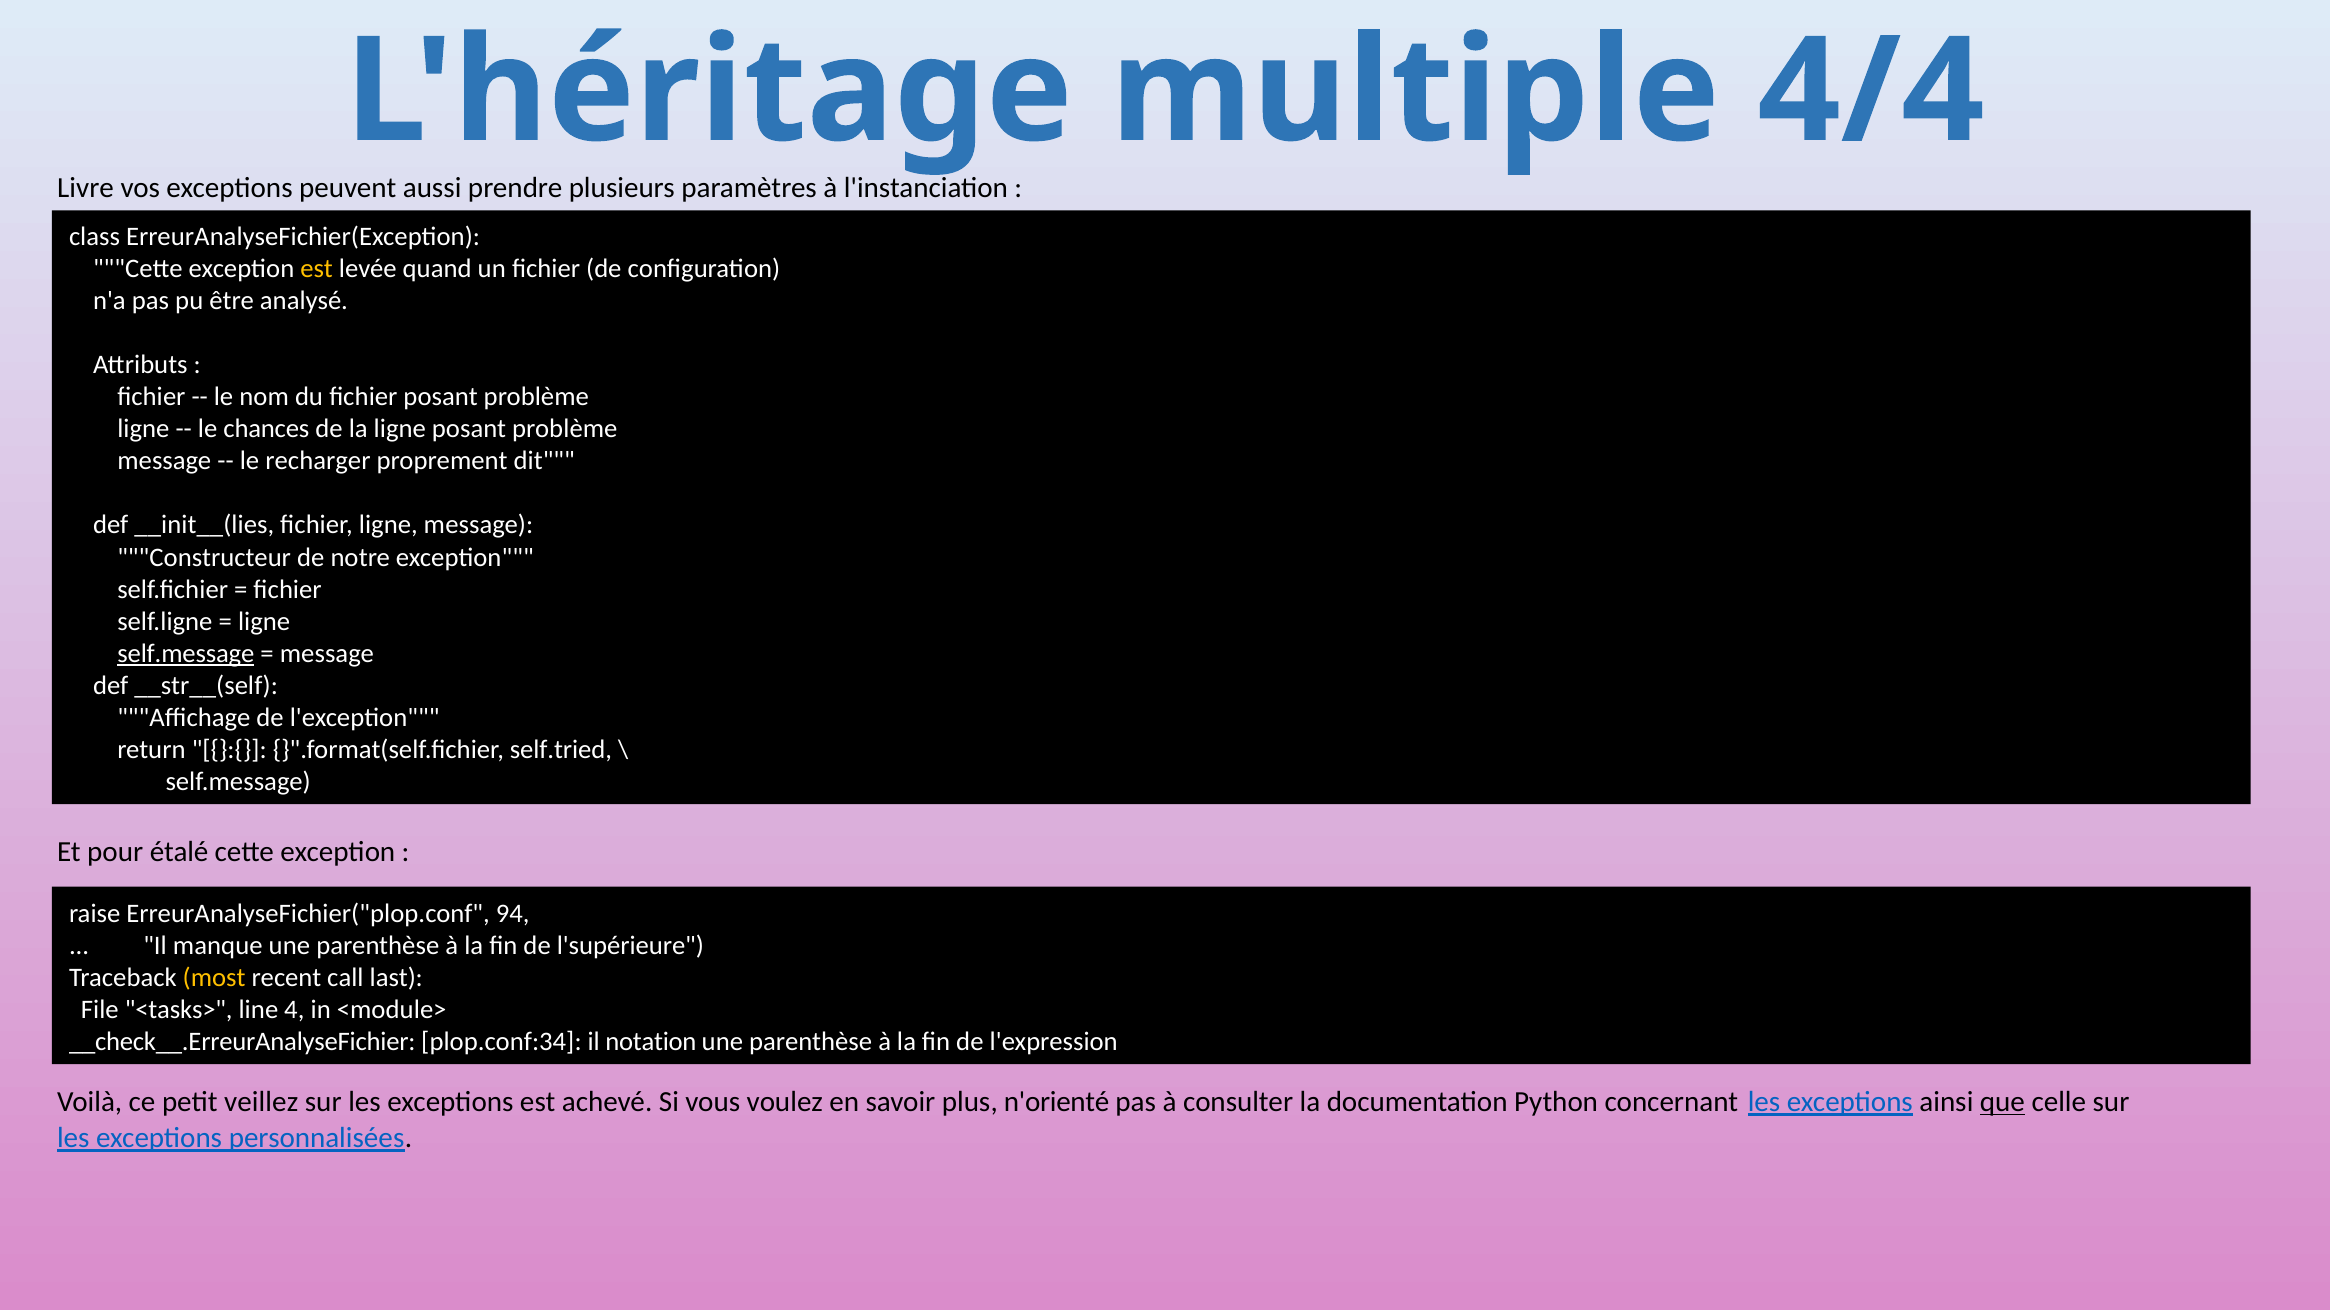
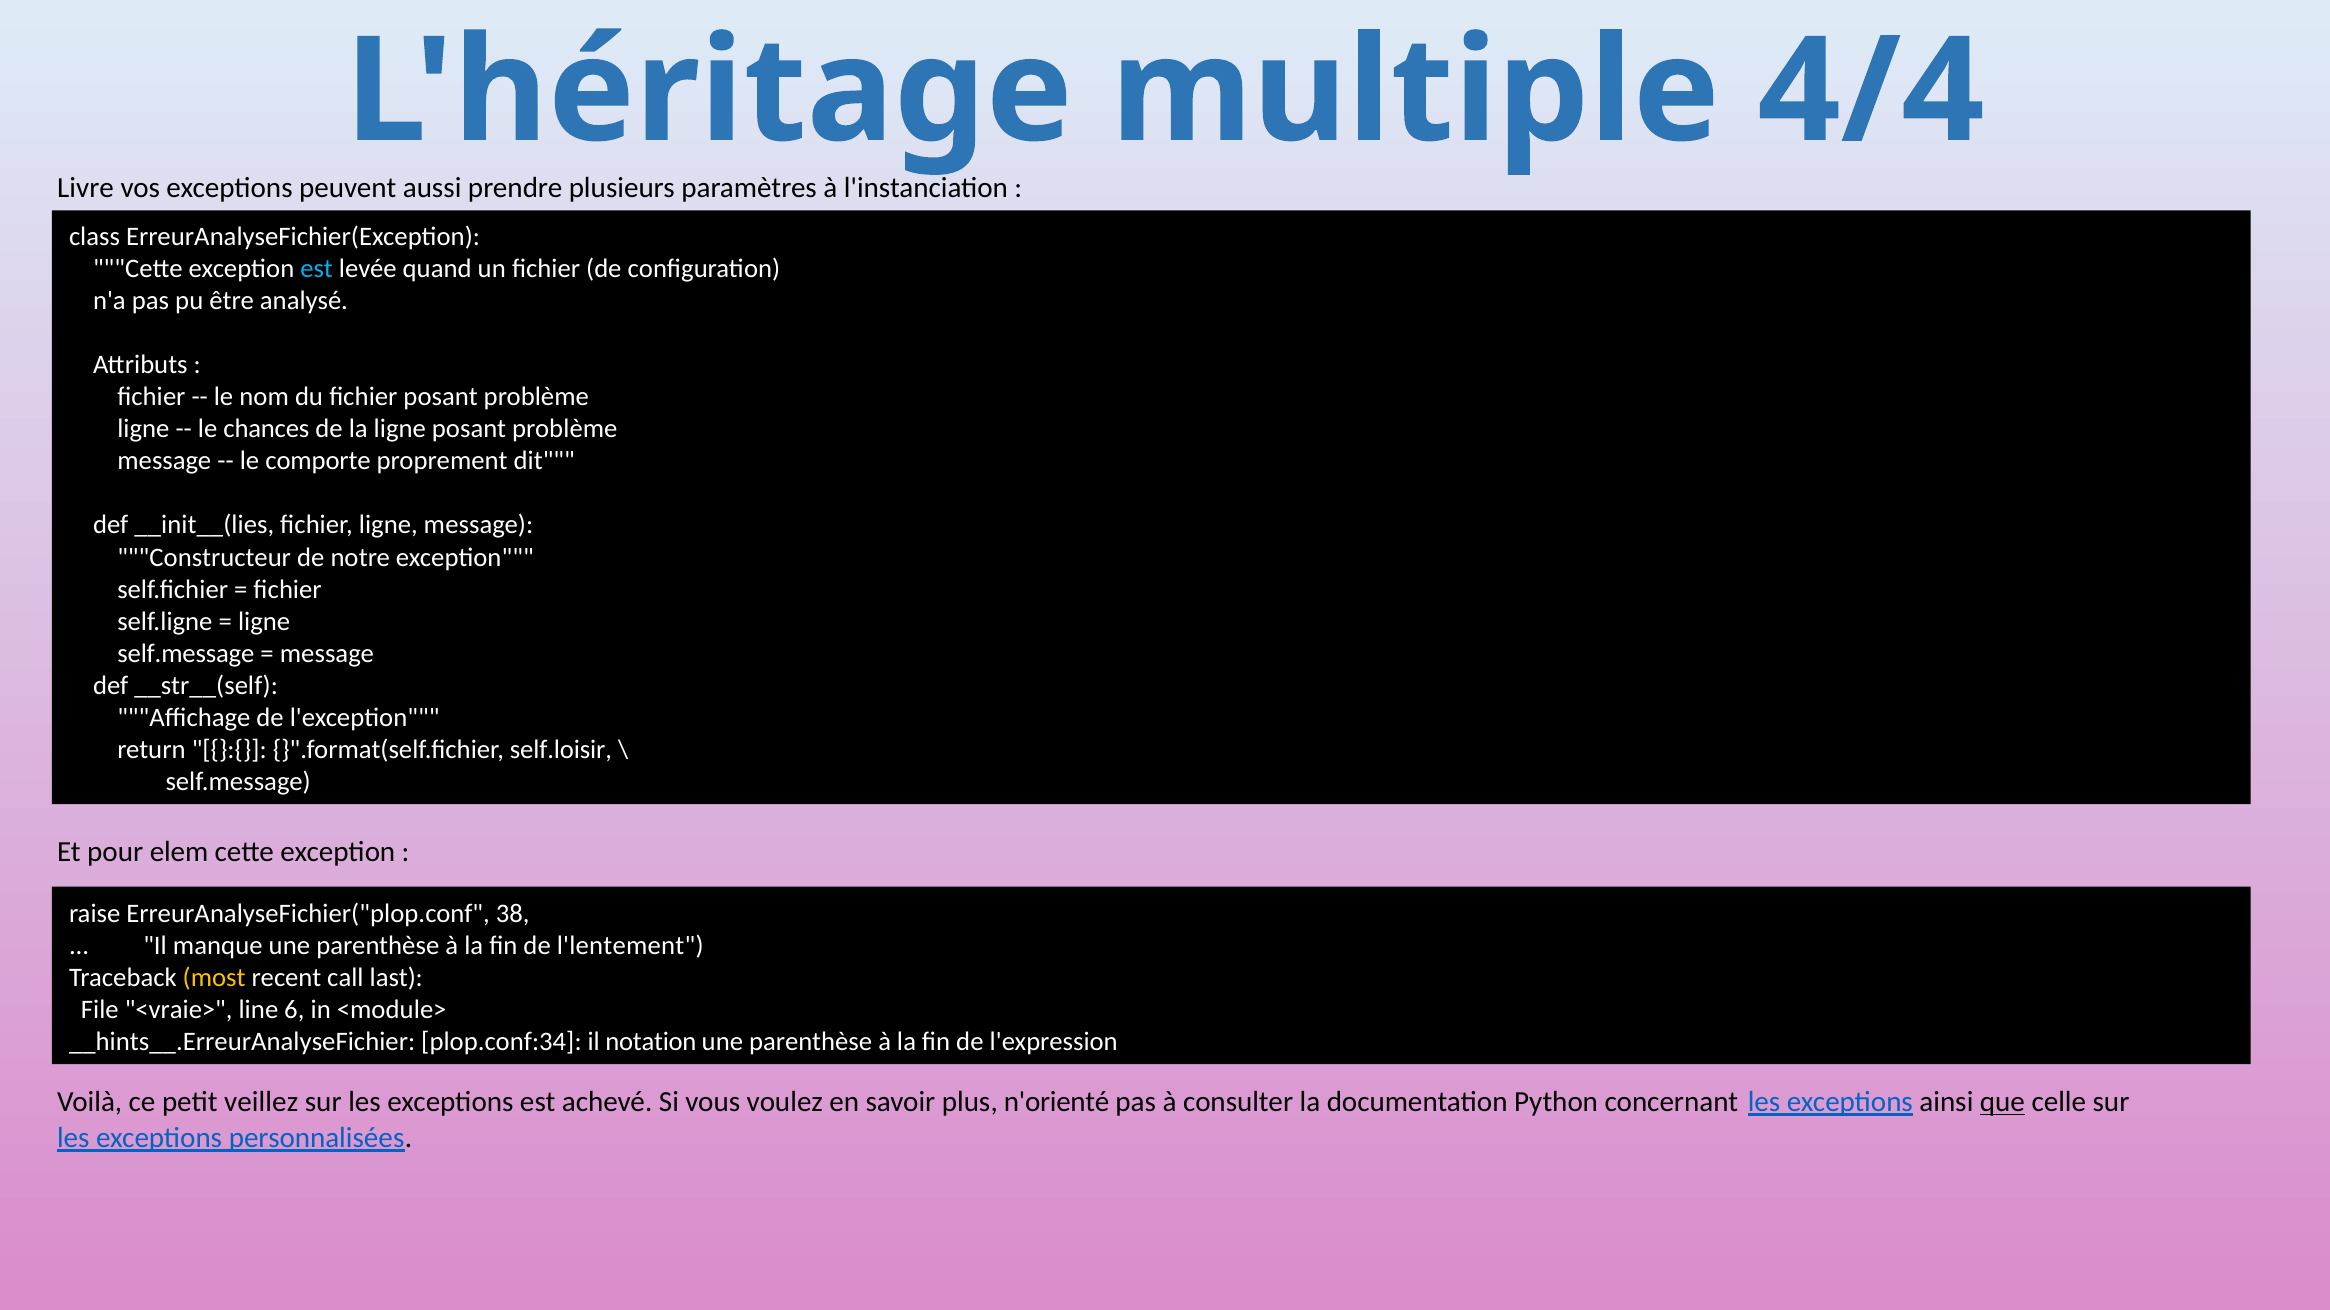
est colour: yellow -> light blue (317, 269)
recharger: recharger -> comporte (318, 461)
self.message underline: present -> none (186, 654)
self.tried: self.tried -> self.loisir (561, 750)
étalé: étalé -> elem (179, 852)
94: 94 -> 38 (513, 914)
l'supérieure: l'supérieure -> l'lentement (630, 946)
<tasks>: <tasks> -> <vraie> (179, 1010)
4: 4 -> 6 (294, 1010)
__check__.ErreurAnalyseFichier: __check__.ErreurAnalyseFichier -> __hints__.ErreurAnalyseFichier (242, 1042)
